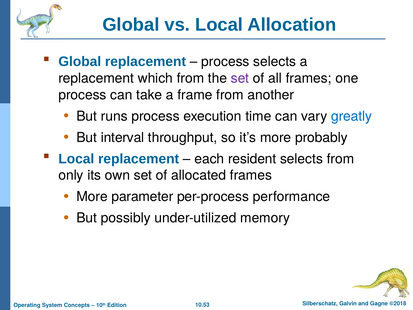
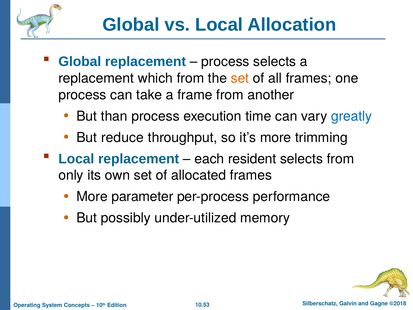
set colour: purple -> orange (240, 78)
runs: runs -> than (114, 116)
interval: interval -> reduce (122, 137)
probably: probably -> trimming (321, 137)
